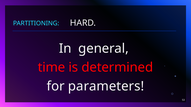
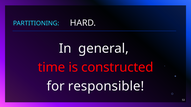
determined: determined -> constructed (117, 68)
parameters: parameters -> responsible (106, 87)
